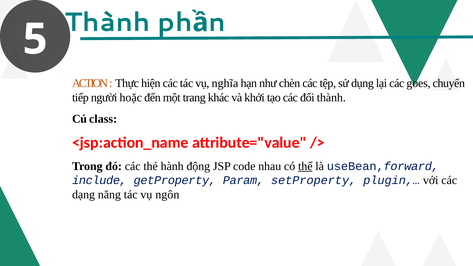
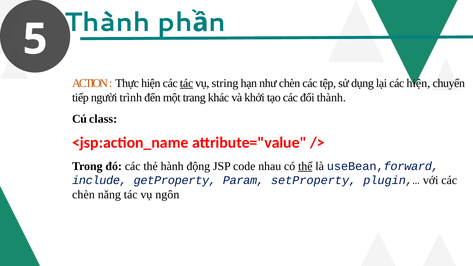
tác underline: none -> present (187, 83)
nghĩa: nghĩa -> string (225, 83)
các goes: goes -> hiện (418, 83)
hoặc: hoặc -> trình (131, 98)
dạng: dạng -> chèn (83, 195)
